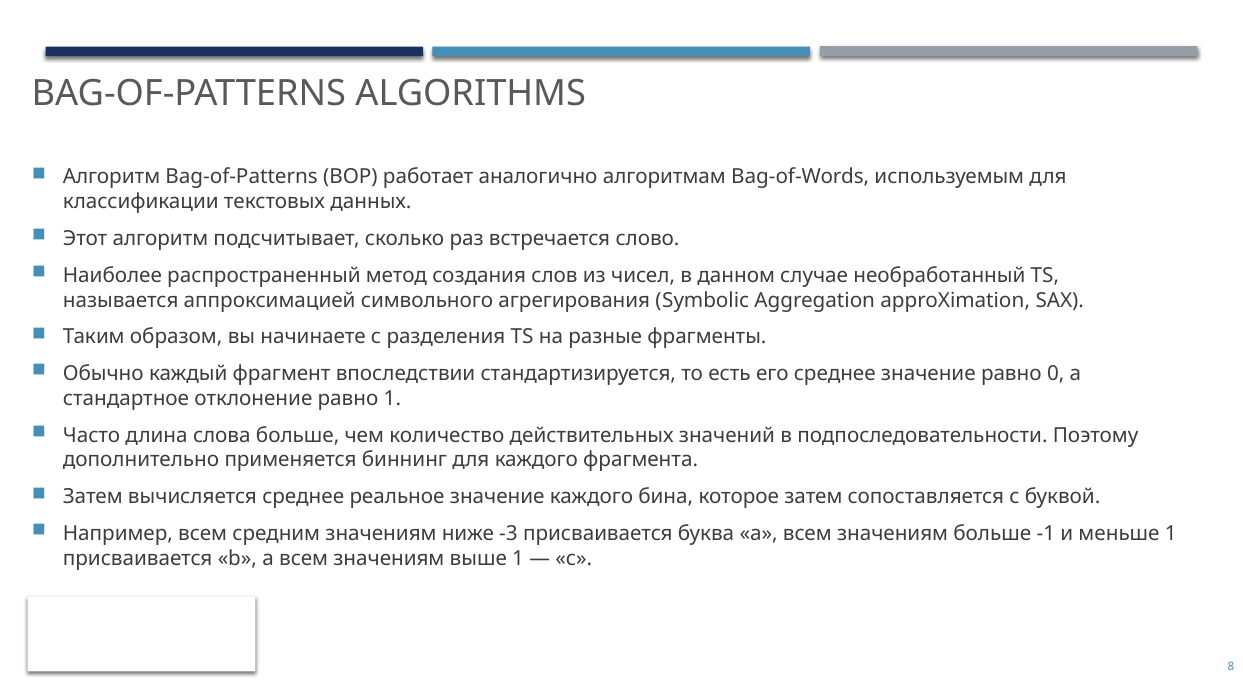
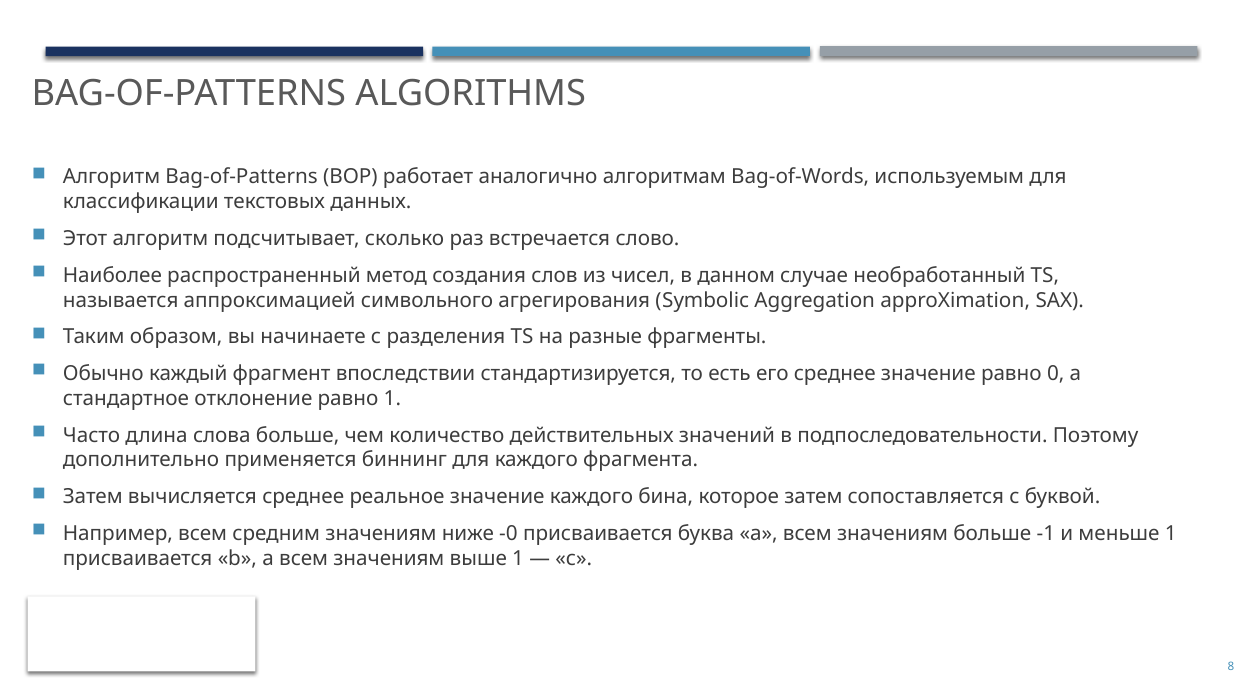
-3: -3 -> -0 (508, 534)
